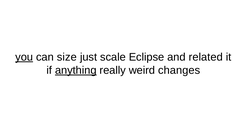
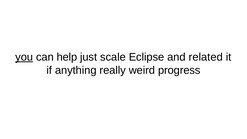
size: size -> help (67, 57)
anything underline: present -> none (76, 70)
changes: changes -> progress (179, 70)
